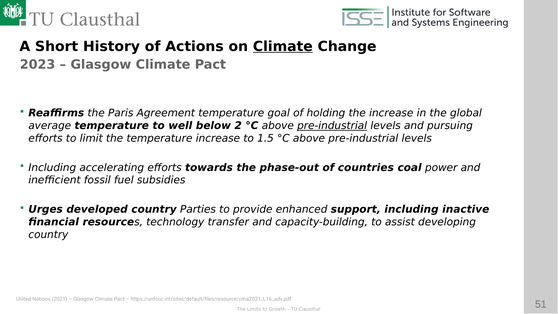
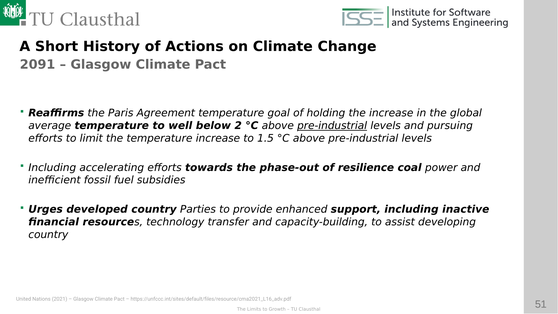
Climate underline: present -> none (283, 46)
2023: 2023 -> 2091 (38, 65)
countries: countries -> resilience (366, 168)
